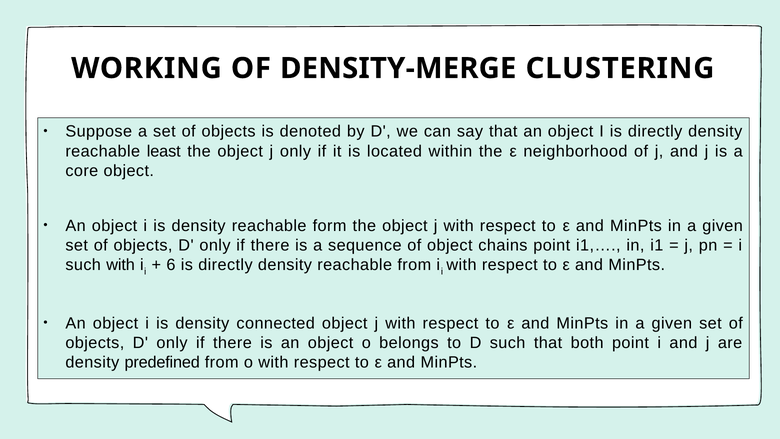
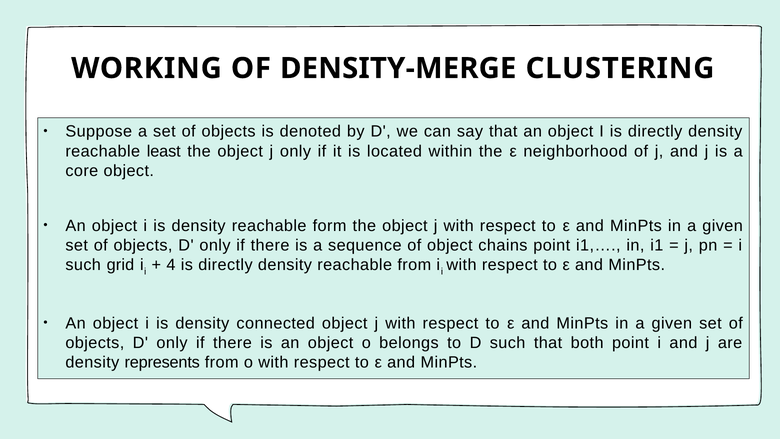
such with: with -> grid (120, 265)
6: 6 -> 4 (171, 265)
predefined: predefined -> represents (162, 362)
